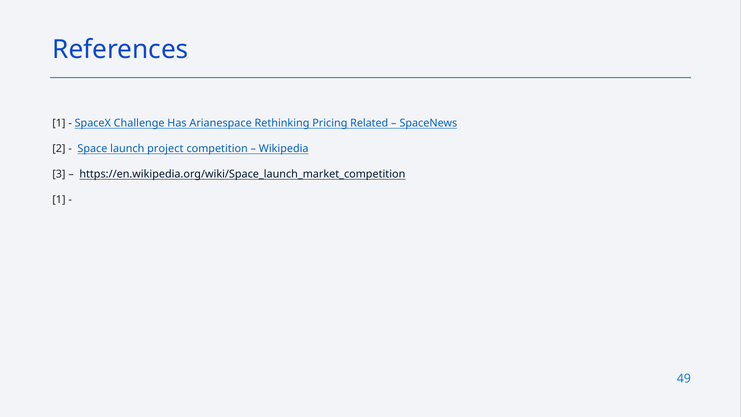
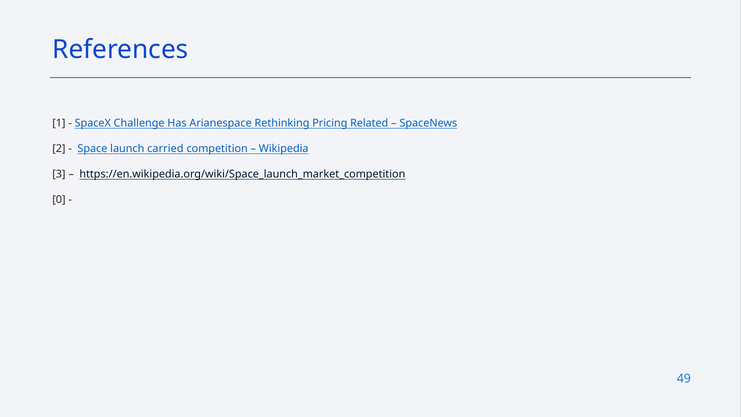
project: project -> carried (165, 149)
1: 1 -> 0 (59, 200)
